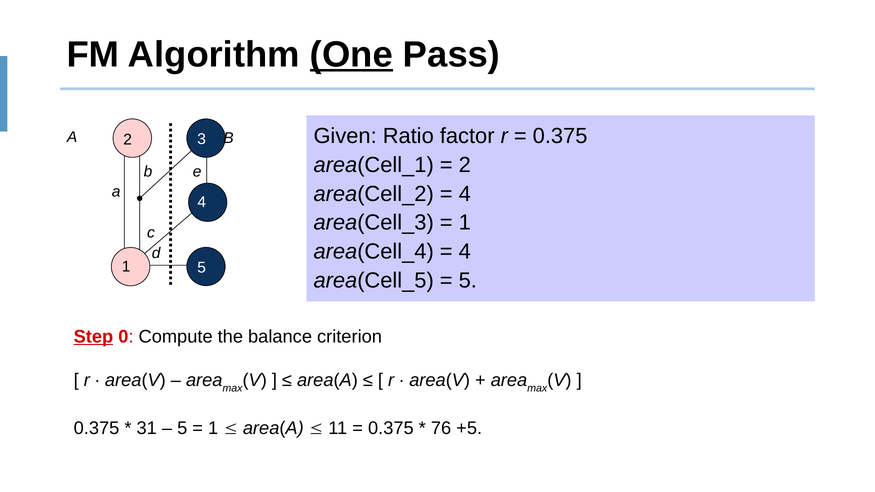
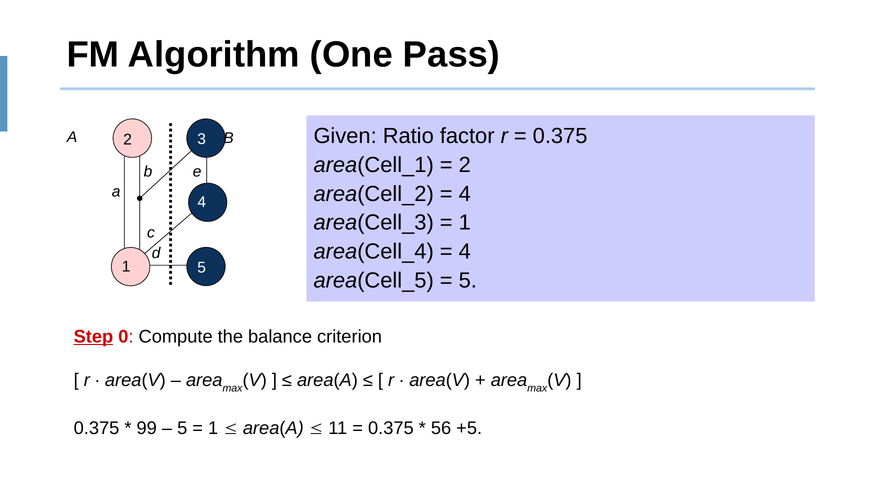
One underline: present -> none (351, 55)
31: 31 -> 99 (147, 428)
76: 76 -> 56 (441, 428)
